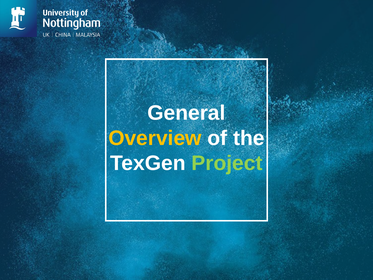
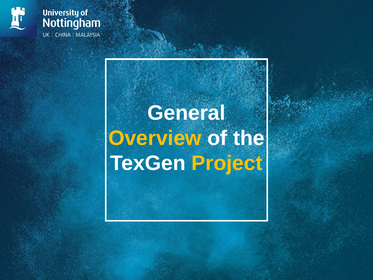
Project colour: light green -> yellow (227, 163)
